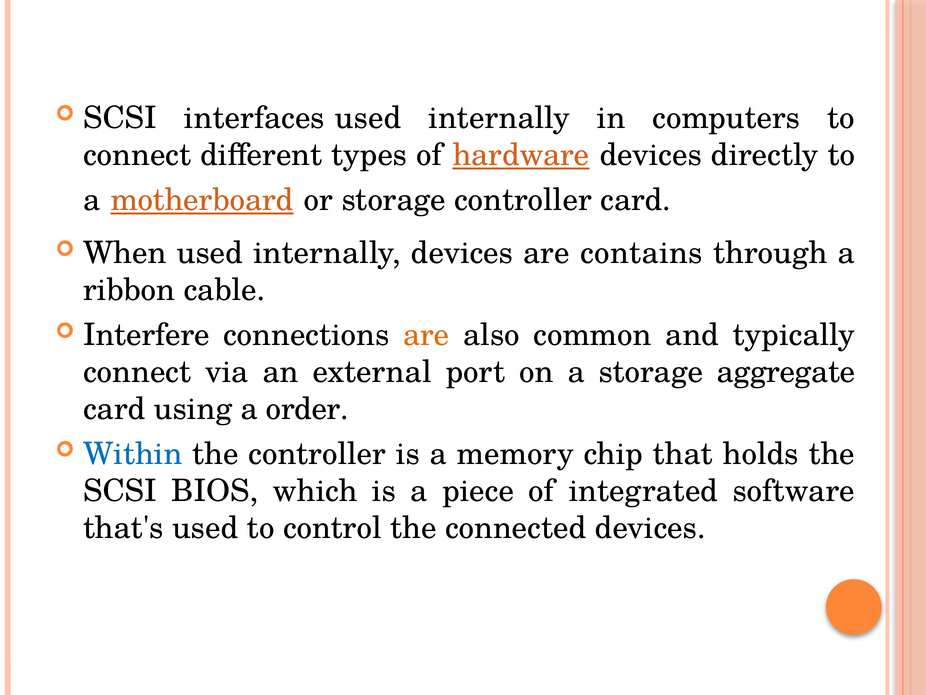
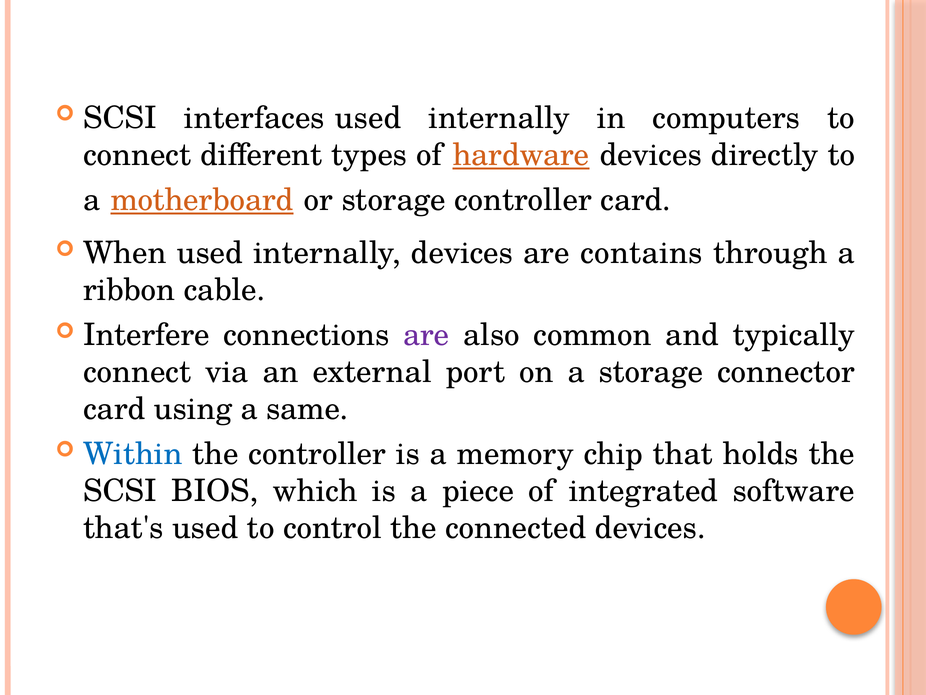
are colour: orange -> purple (426, 335)
aggregate: aggregate -> connector (786, 372)
order: order -> same (307, 409)
